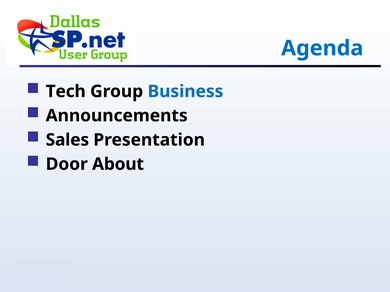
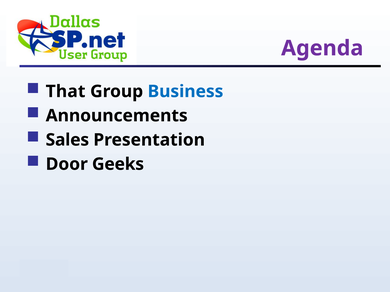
Agenda colour: blue -> purple (322, 48)
Tech: Tech -> That (66, 92)
About: About -> Geeks (118, 164)
